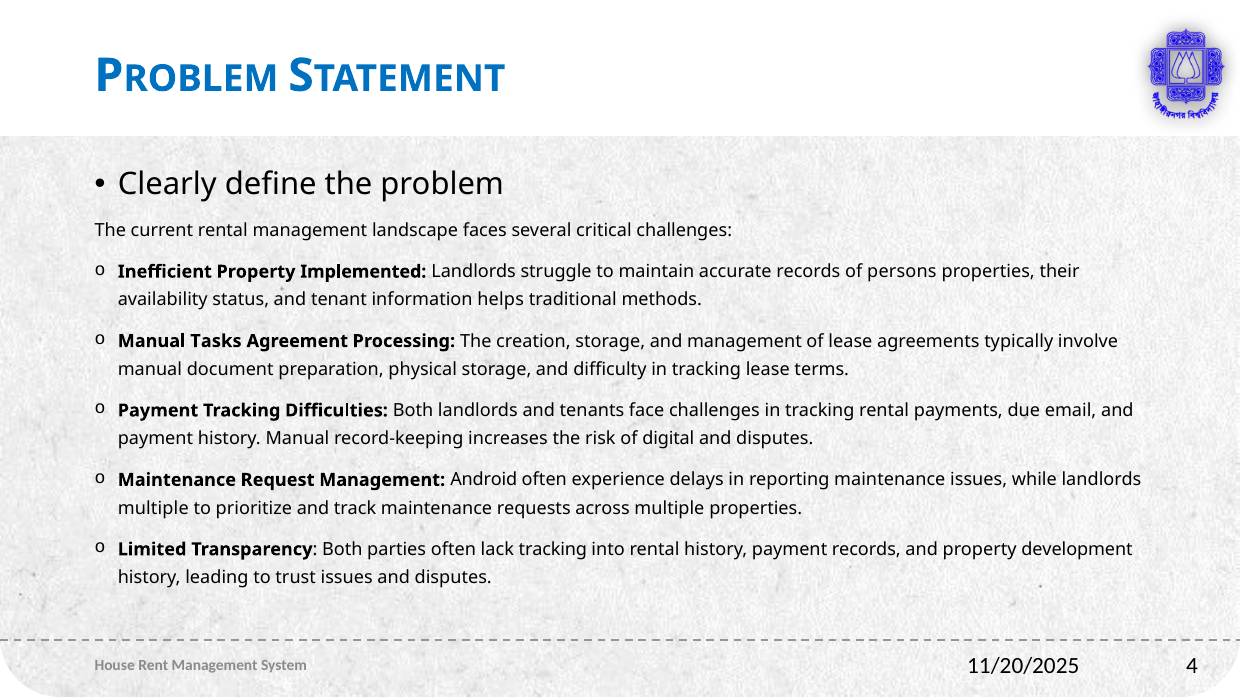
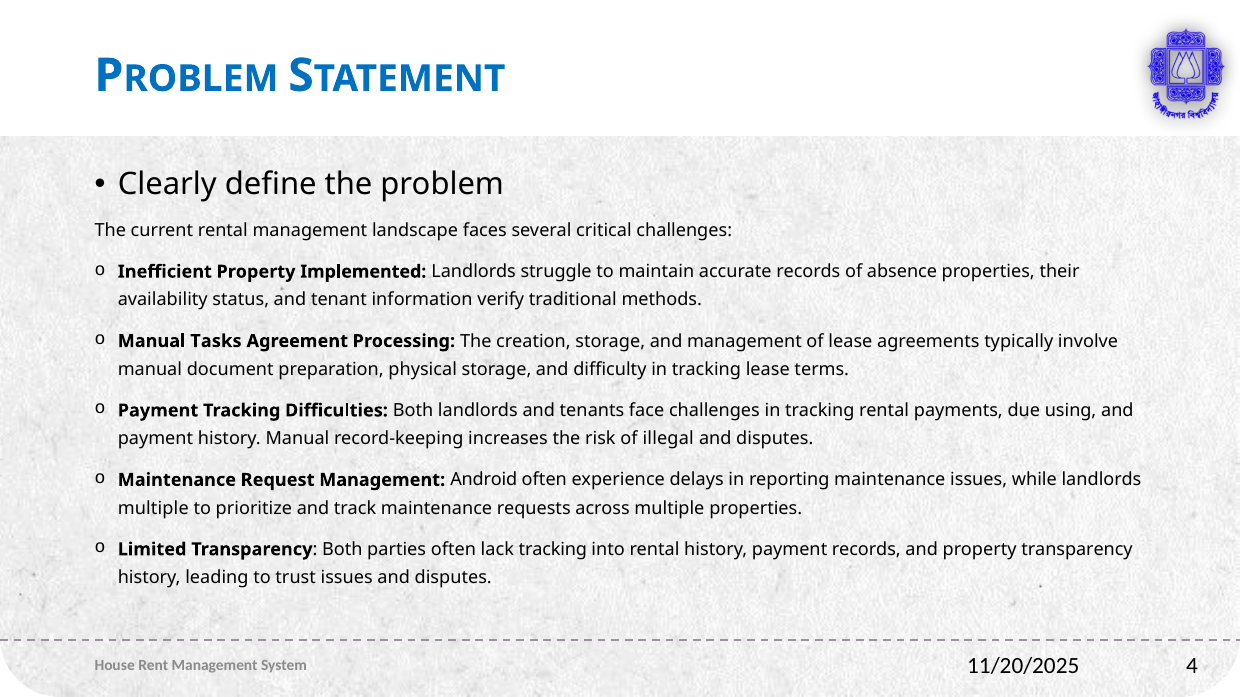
persons: persons -> absence (902, 272)
helps: helps -> verify (501, 300)
email: email -> using (1071, 411)
digital: digital -> illegal (668, 439)
property development: development -> transparency (1077, 550)
